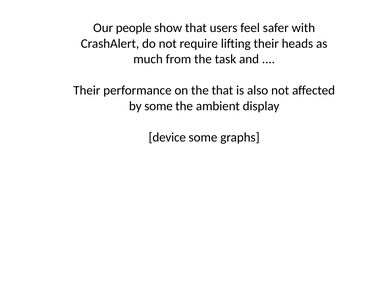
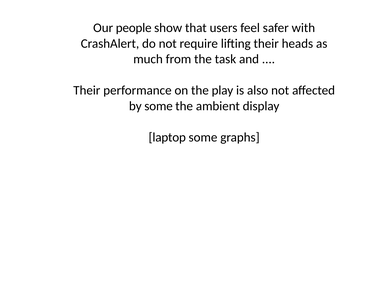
the that: that -> play (222, 90)
device: device -> laptop (167, 137)
